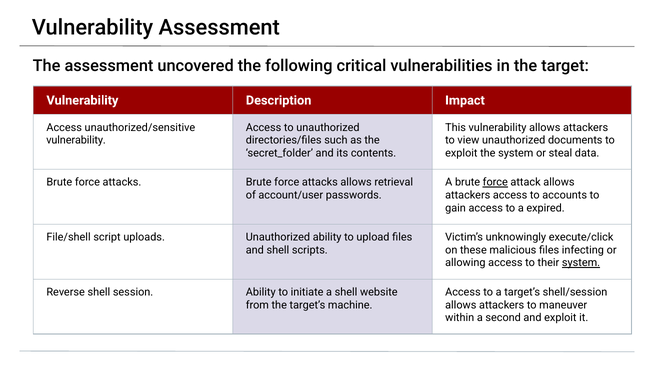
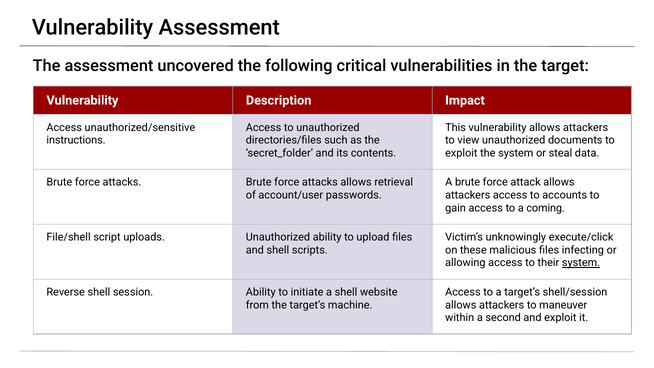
vulnerability: vulnerability -> instructions (76, 140)
force underline: present -> none (495, 182)
expired: expired -> coming (546, 208)
